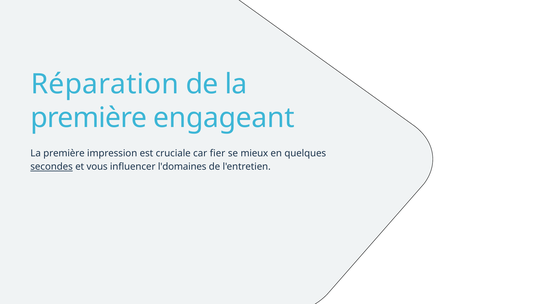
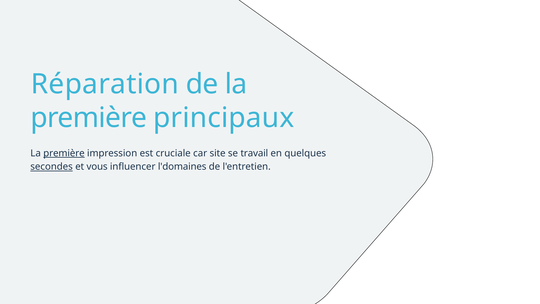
engageant: engageant -> principaux (224, 118)
première underline: none -> present (64, 153)
fier: fier -> site (218, 153)
mieux: mieux -> travail (254, 153)
